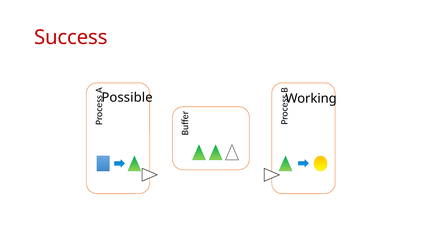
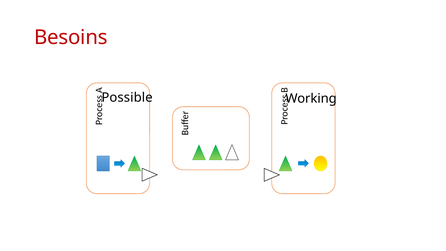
Success: Success -> Besoins (71, 37)
